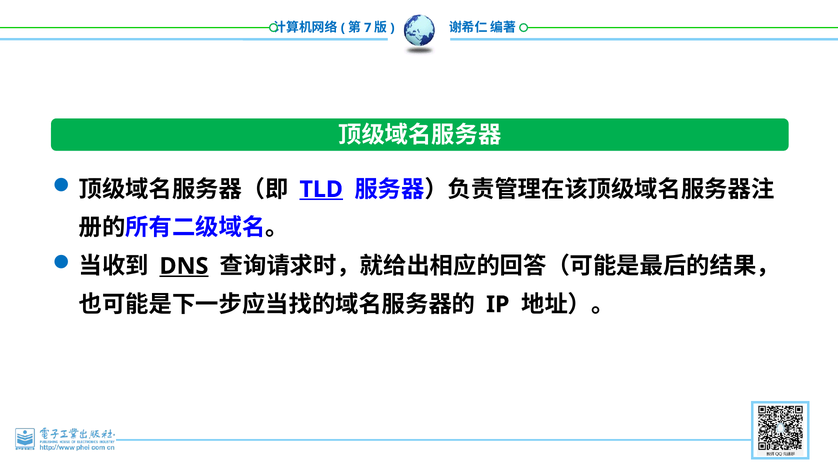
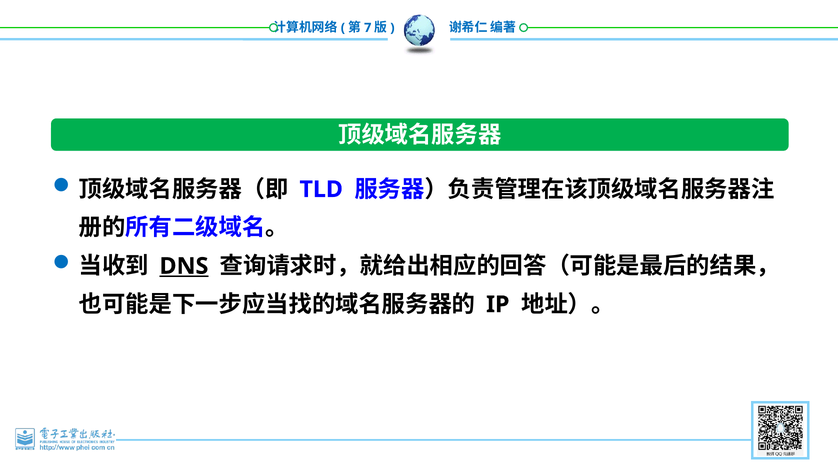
TLD underline: present -> none (321, 190)
